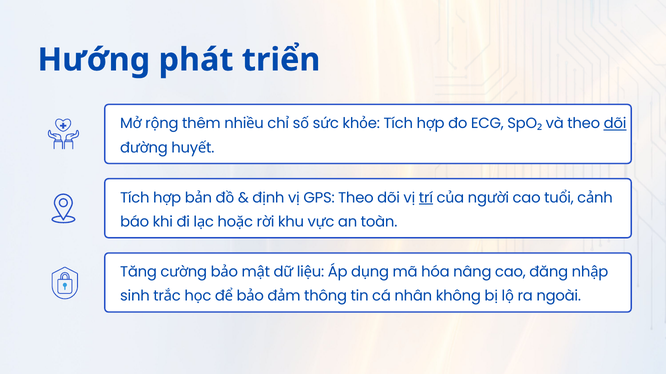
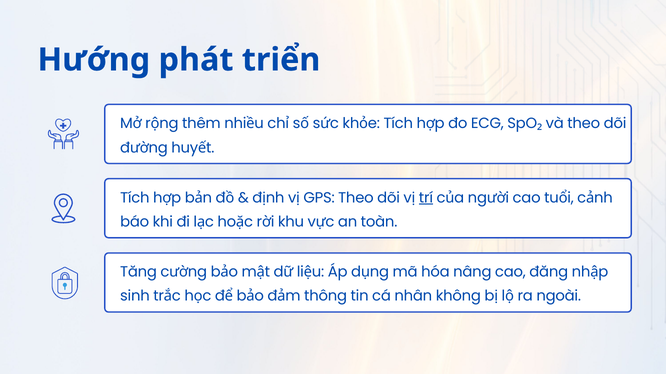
dõi underline: present -> none (615, 124)
